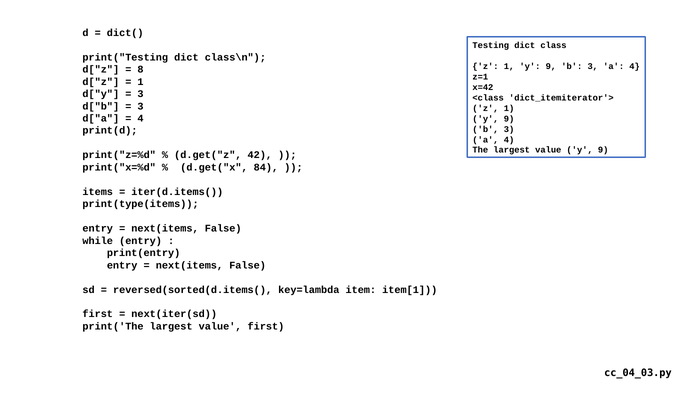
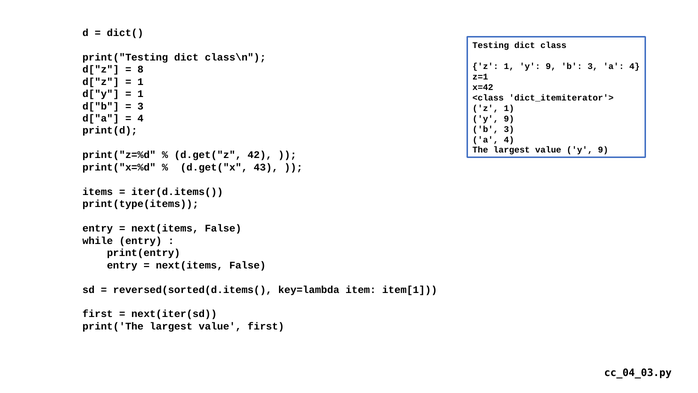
3: 3 -> 1 (141, 94)
84: 84 -> 43 (266, 167)
